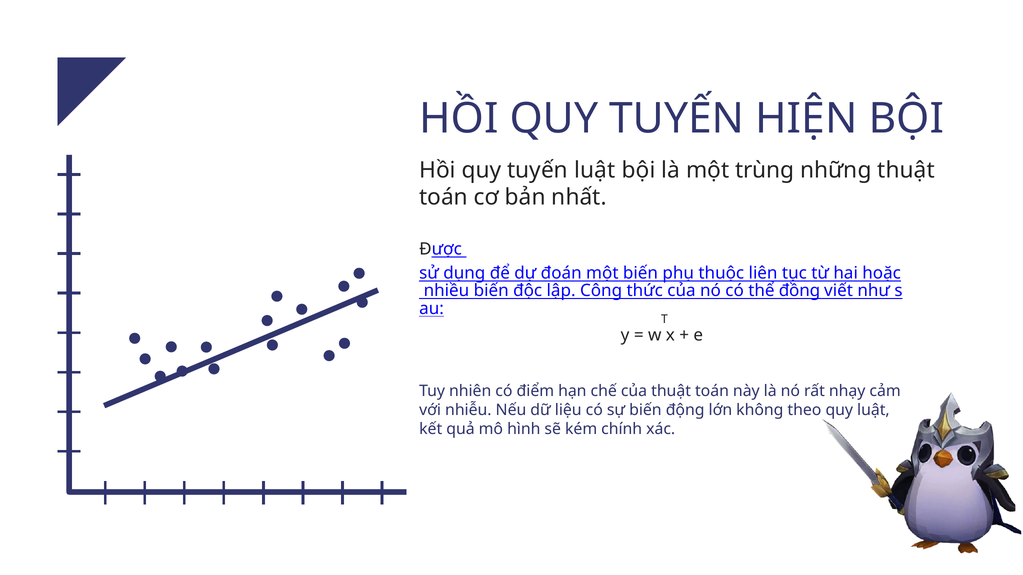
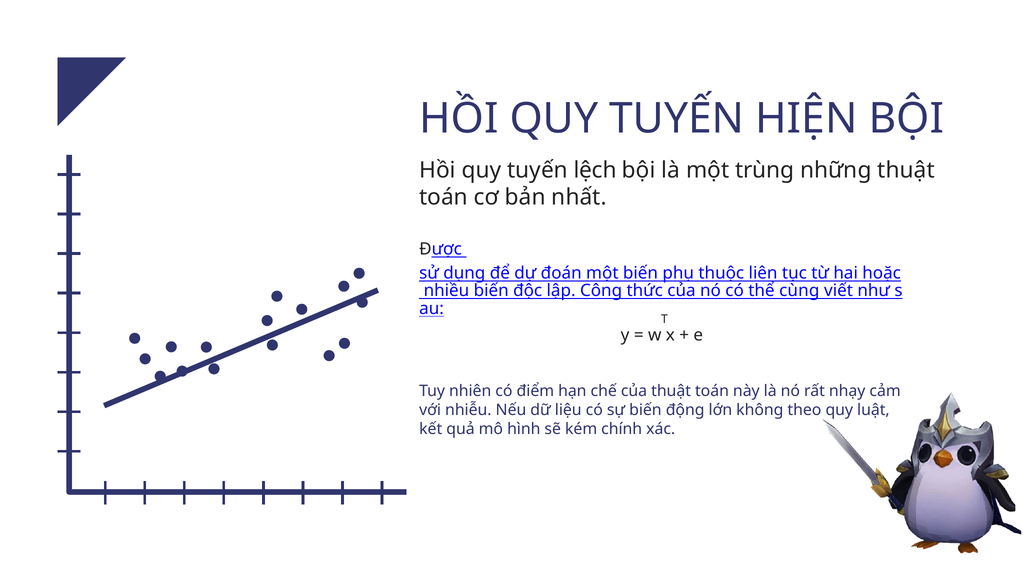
tuyến luật: luật -> lệch (595, 170)
đồng: đồng -> cùng (799, 291)
